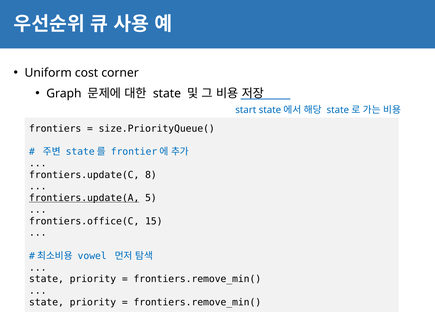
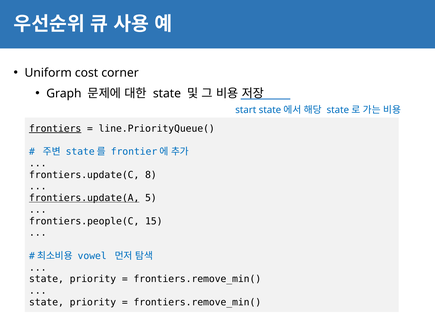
frontiers underline: none -> present (55, 129)
size.PriorityQueue(: size.PriorityQueue( -> line.PriorityQueue( (157, 129)
frontiers.office(C: frontiers.office(C -> frontiers.people(C (84, 221)
